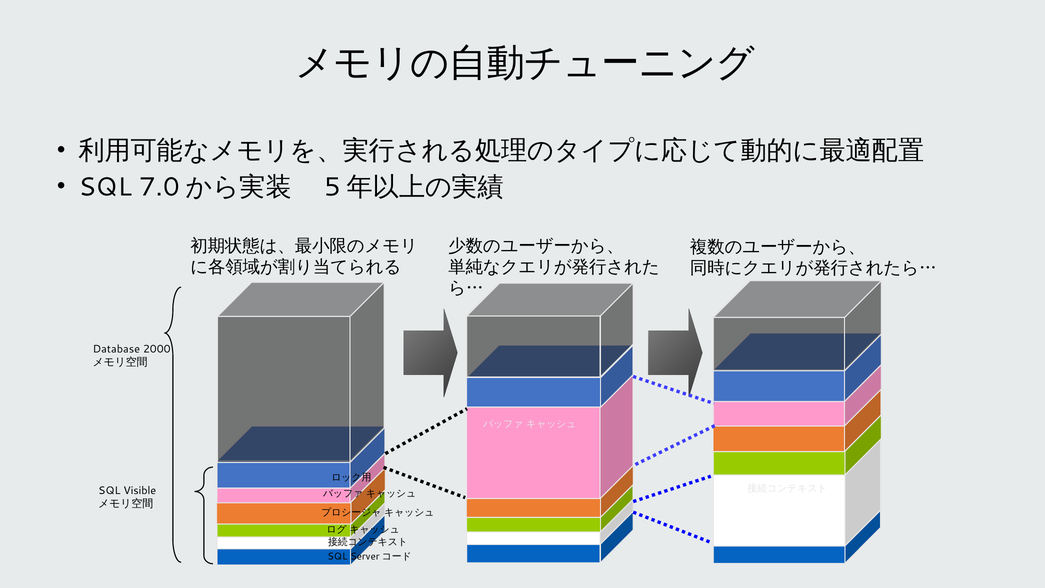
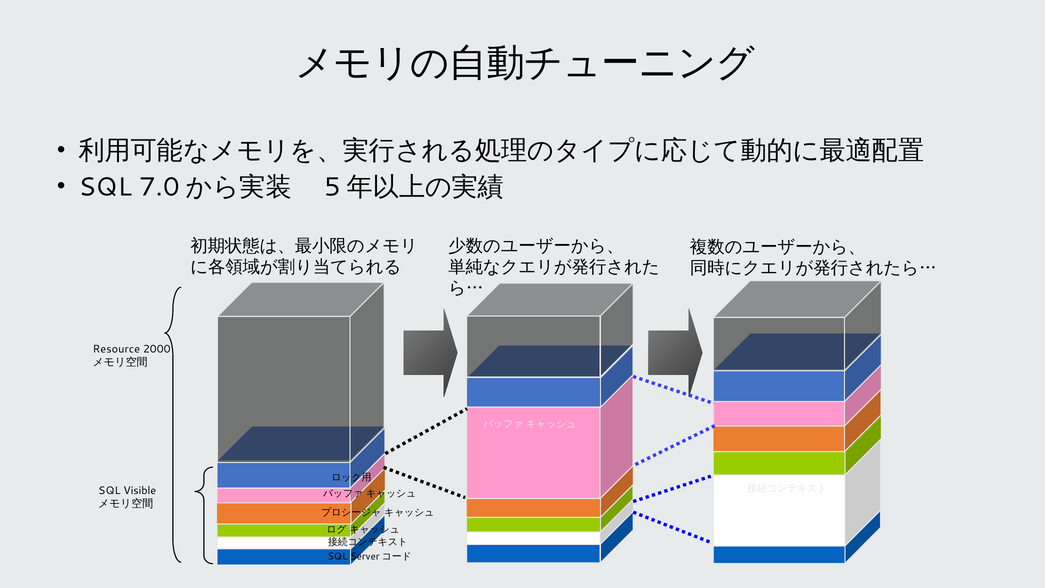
Database: Database -> Resource (116, 349)
